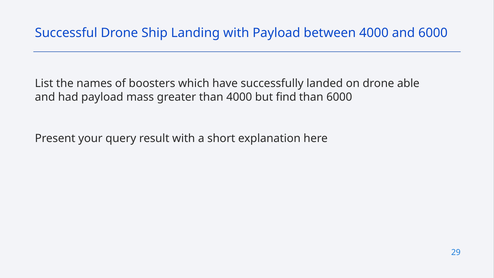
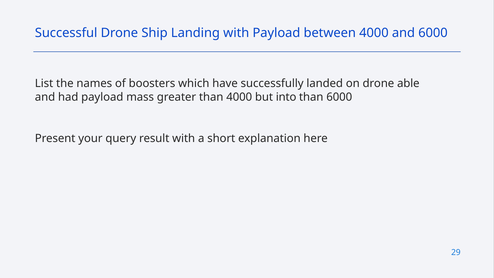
find: find -> into (286, 97)
